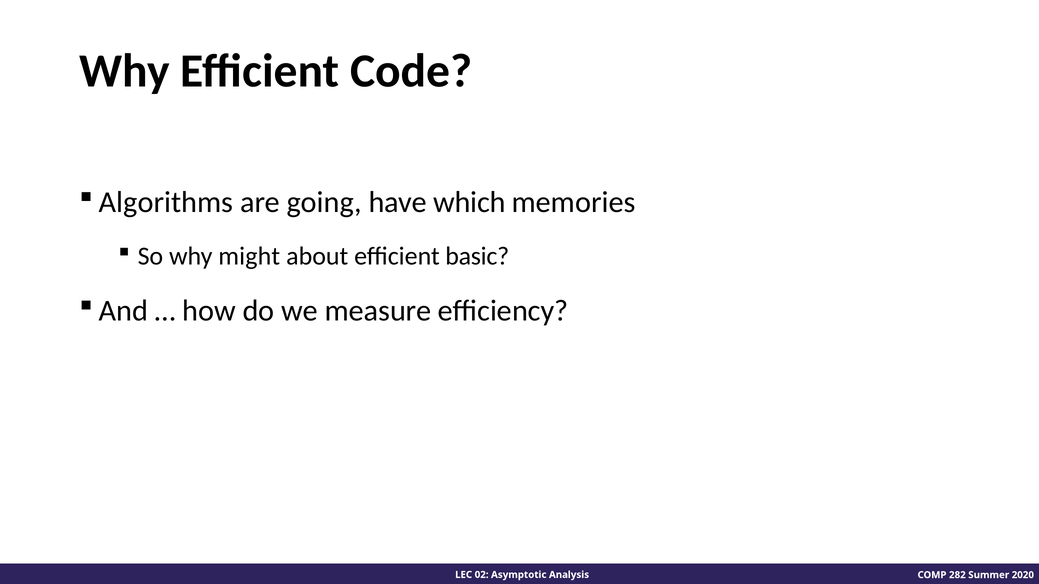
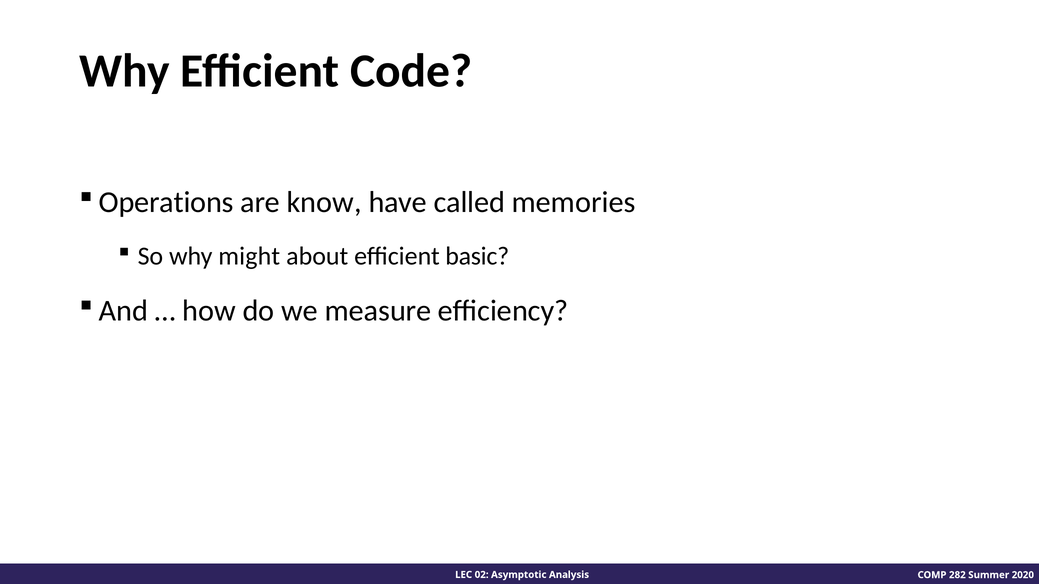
Algorithms: Algorithms -> Operations (166, 202)
going: going -> know (324, 202)
which: which -> called (469, 202)
